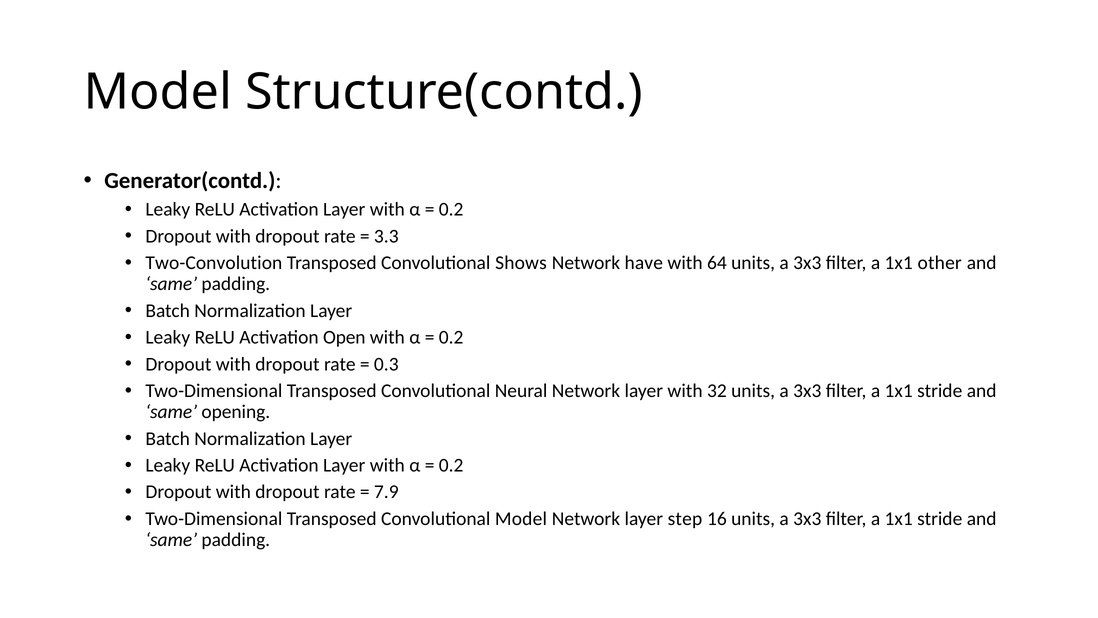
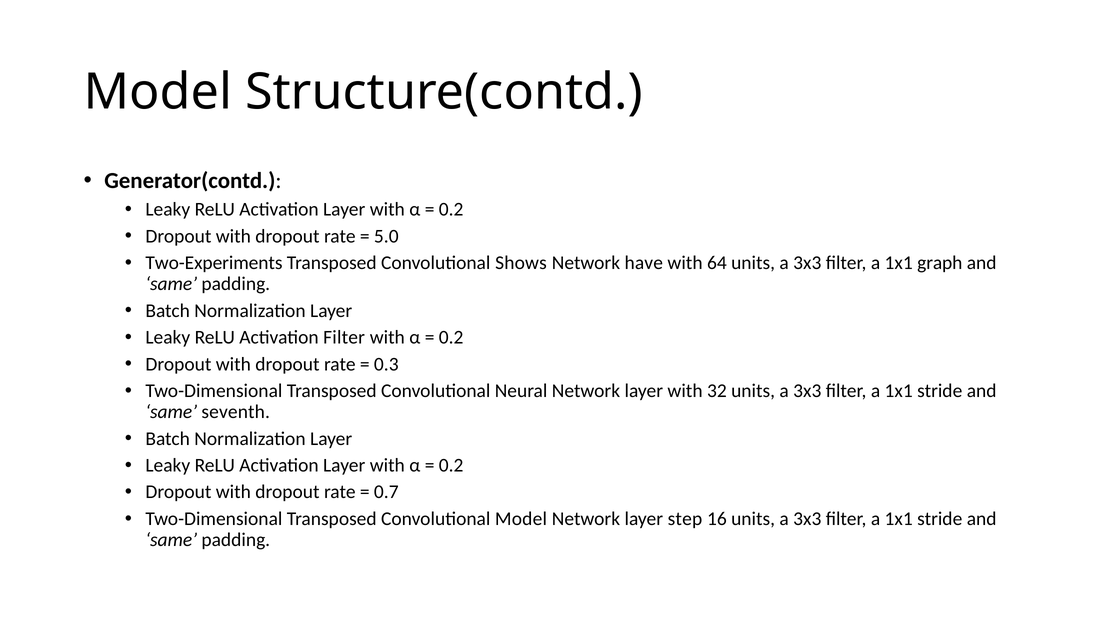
3.3: 3.3 -> 5.0 (386, 236)
Two-Convolution: Two-Convolution -> Two-Experiments (214, 263)
other: other -> graph (940, 263)
Activation Open: Open -> Filter (344, 337)
opening: opening -> seventh (236, 412)
7.9: 7.9 -> 0.7 (386, 492)
